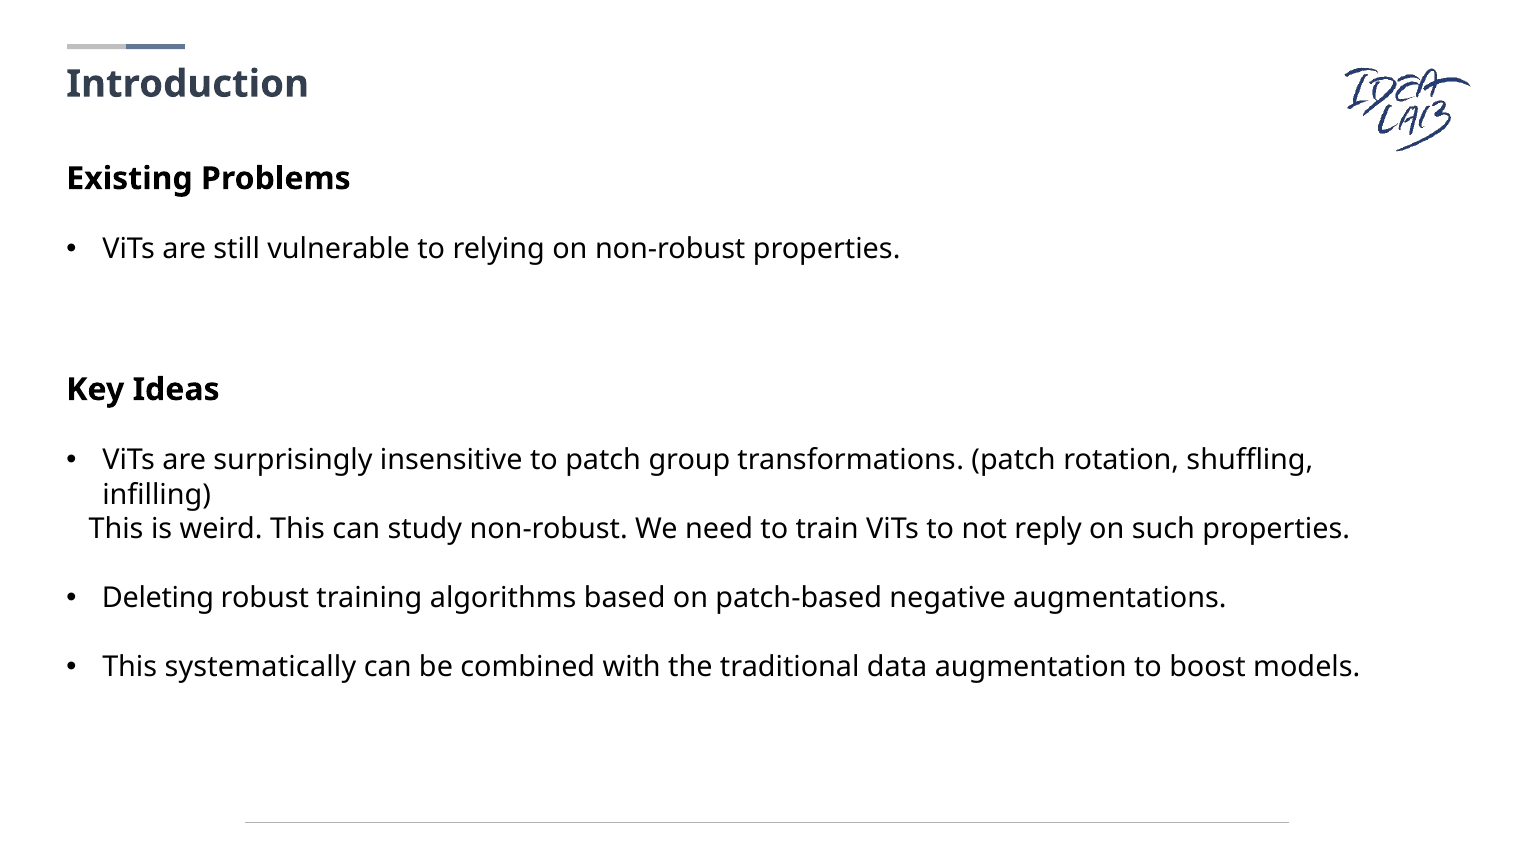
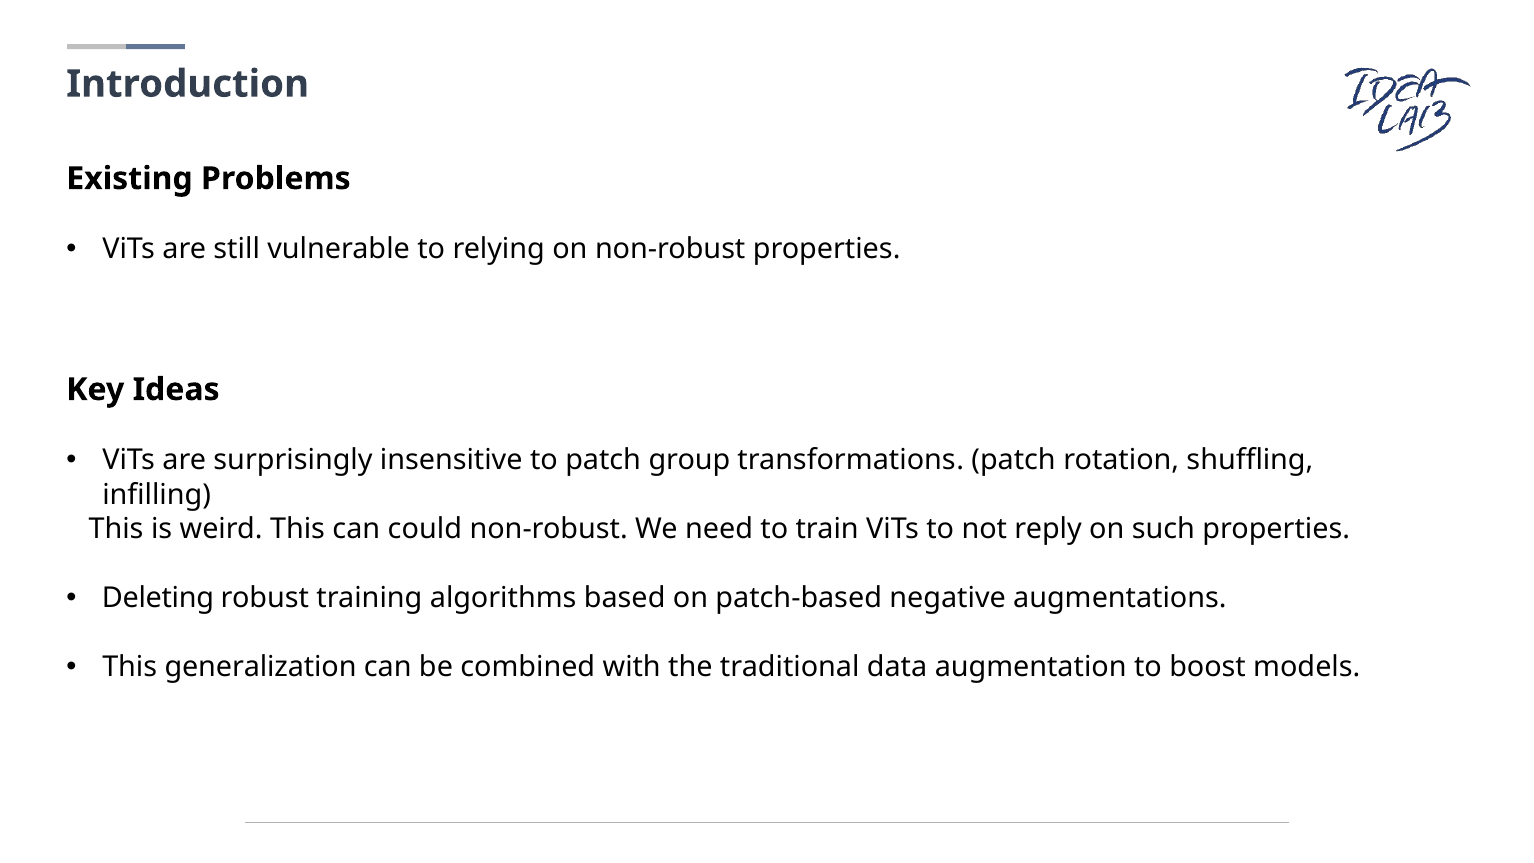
study: study -> could (425, 529)
systematically: systematically -> generalization (261, 667)
